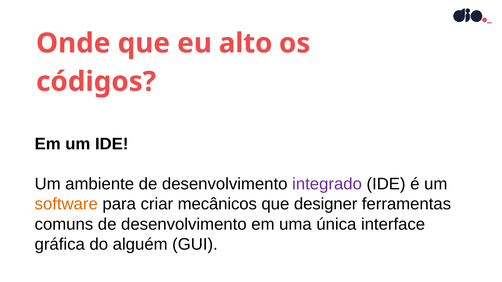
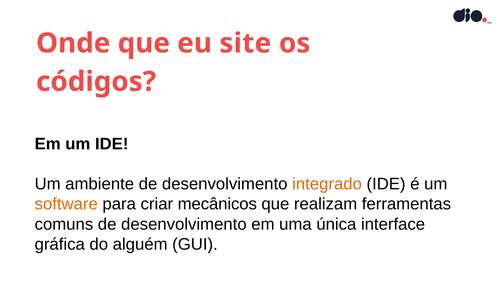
alto: alto -> site (245, 43)
integrado colour: purple -> orange (327, 184)
designer: designer -> realizam (326, 204)
